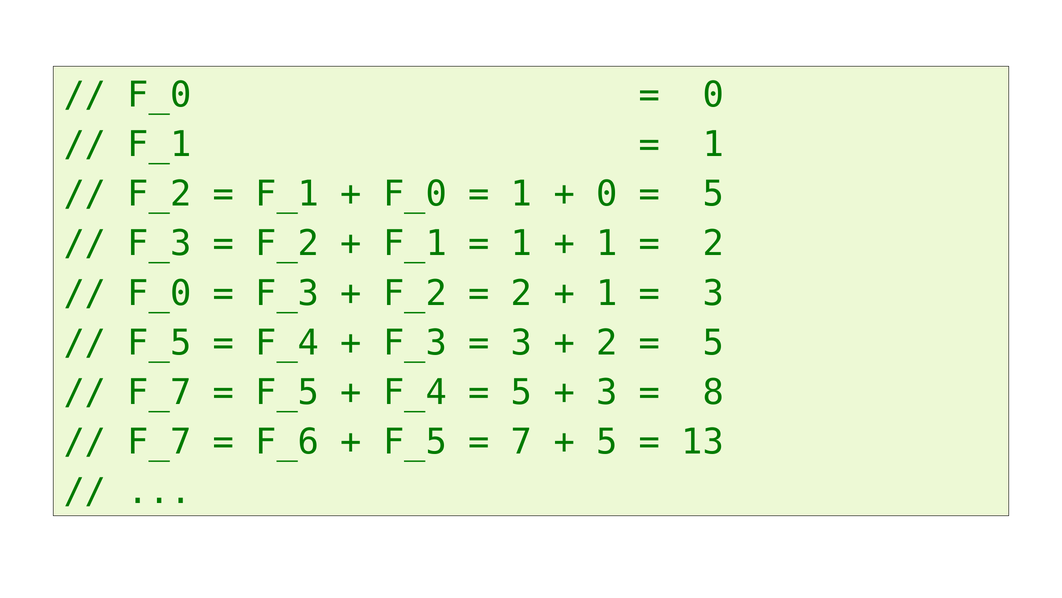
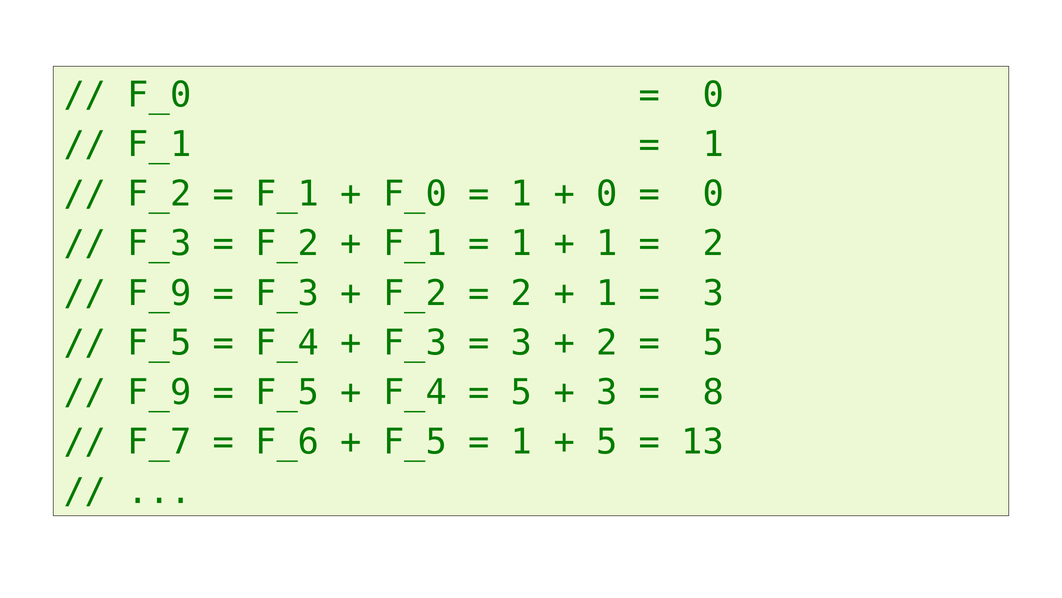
5: 5 -> 0 (713, 194)
F_0: F_0 -> F_9 (159, 293)
F_7: F_7 -> F_9 (159, 392)
7: 7 -> 1 (522, 442)
